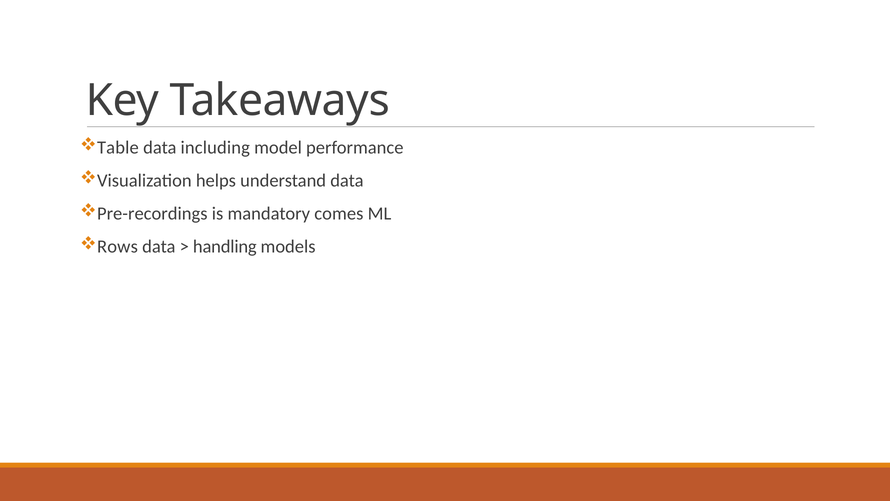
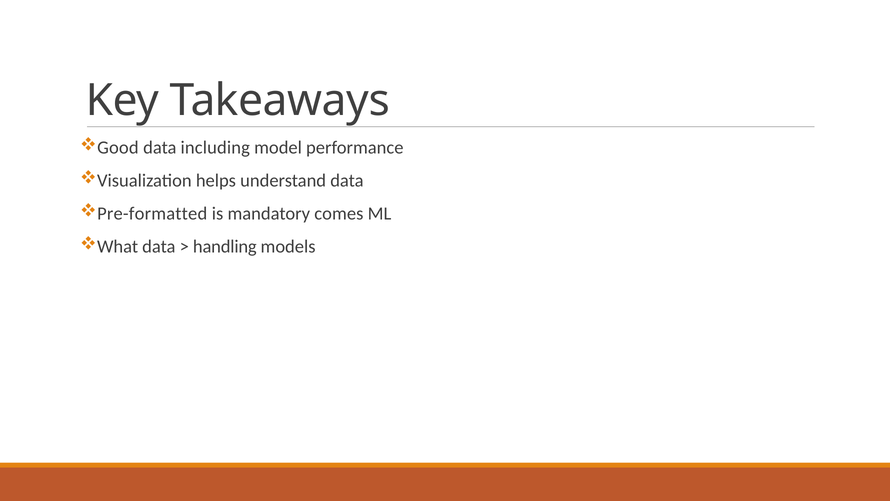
Table: Table -> Good (118, 147)
Pre-recordings: Pre-recordings -> Pre-formatted (152, 213)
Rows: Rows -> What (118, 246)
